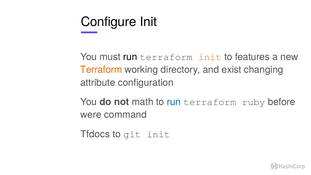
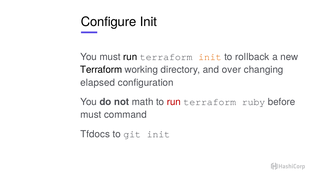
features: features -> rollback (252, 57)
Terraform colour: orange -> black (101, 70)
exist: exist -> over (231, 70)
attribute: attribute -> elapsed (98, 83)
run colour: blue -> red (174, 102)
were: were -> must (91, 115)
